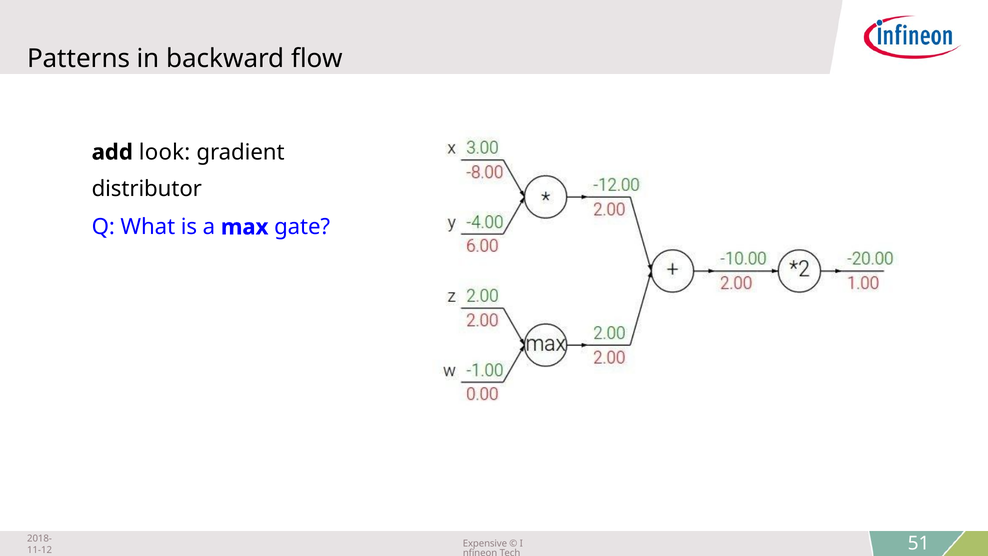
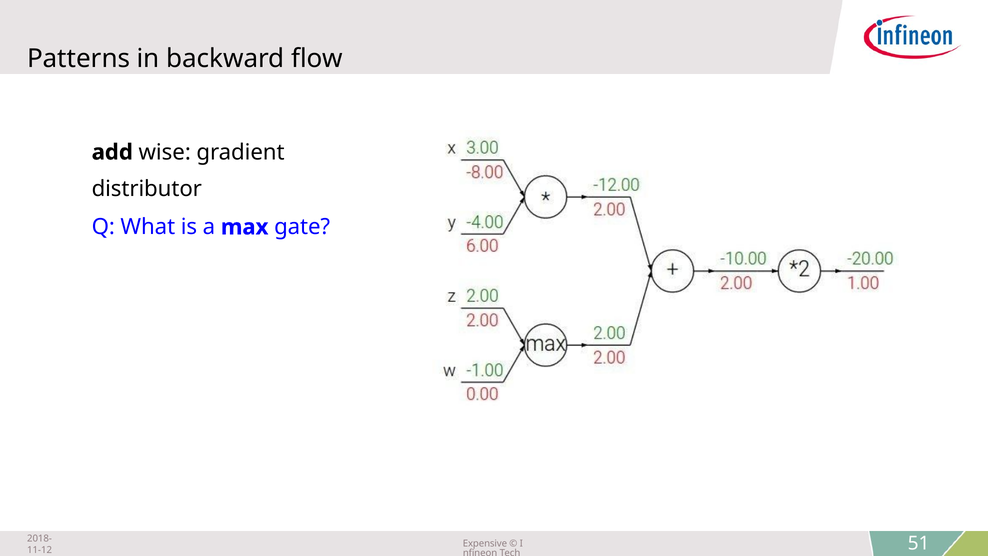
look: look -> wise (165, 152)
